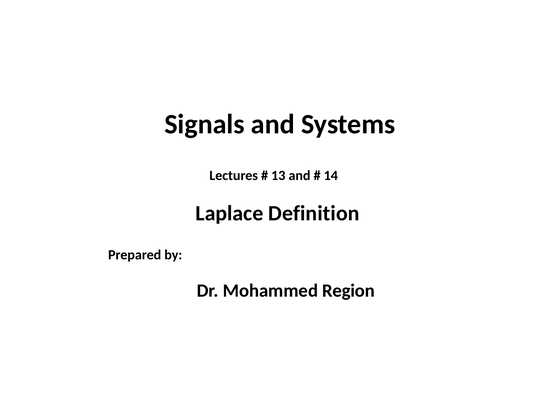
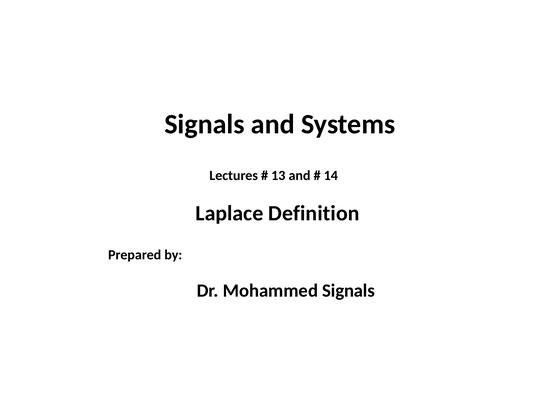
Mohammed Region: Region -> Signals (349, 291)
